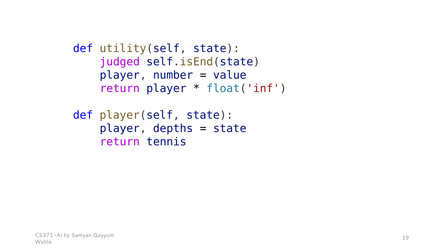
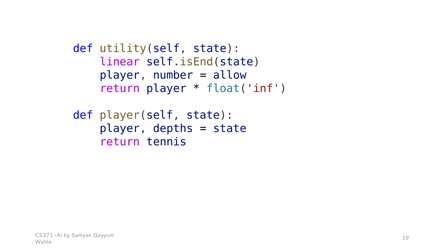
judged: judged -> linear (120, 62)
value: value -> allow (230, 75)
